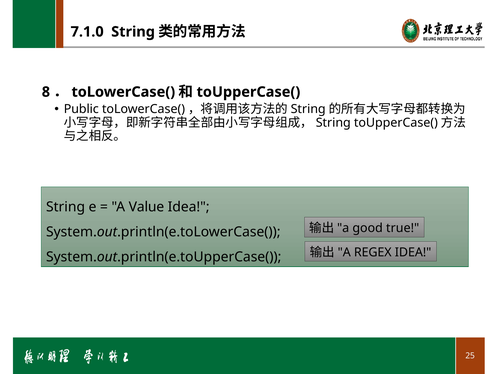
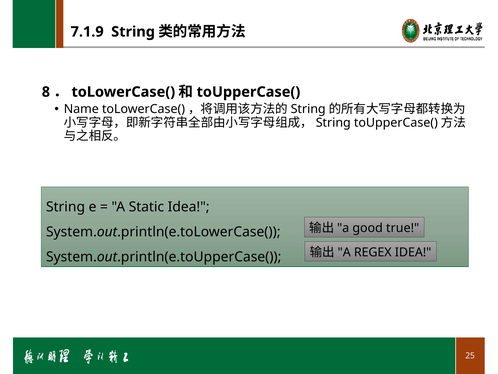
7.1.0: 7.1.0 -> 7.1.9 (87, 32)
Public: Public -> Name (81, 109)
Value: Value -> Static (146, 207)
